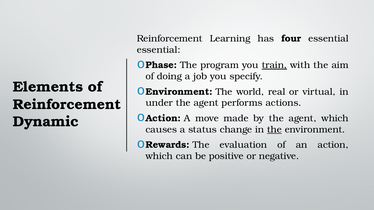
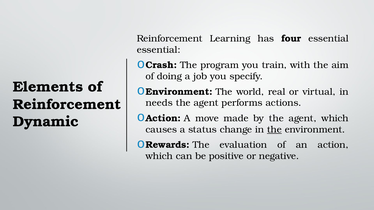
Phase: Phase -> Crash (161, 65)
train underline: present -> none (274, 65)
under: under -> needs (159, 103)
